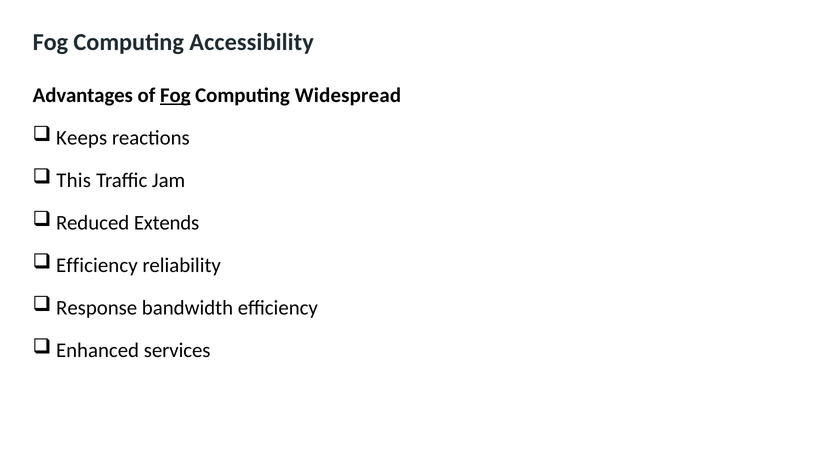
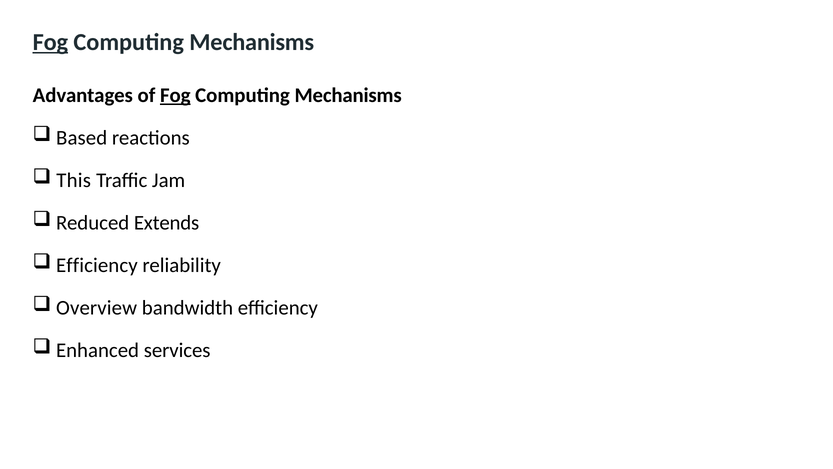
Fog underline: none -> present (50, 42)
Accessibility: Accessibility -> Mechanisms (252, 42)
Widespread: Widespread -> Mechanisms (348, 95)
Keeps: Keeps -> Based (82, 138)
Response: Response -> Overview (97, 308)
